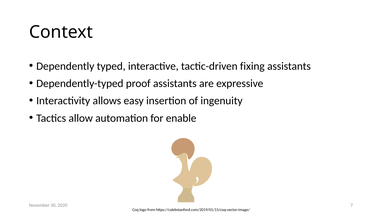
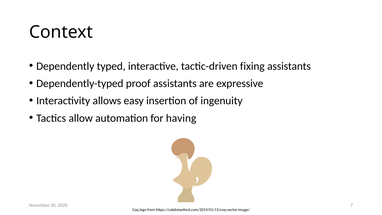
enable: enable -> having (181, 118)
